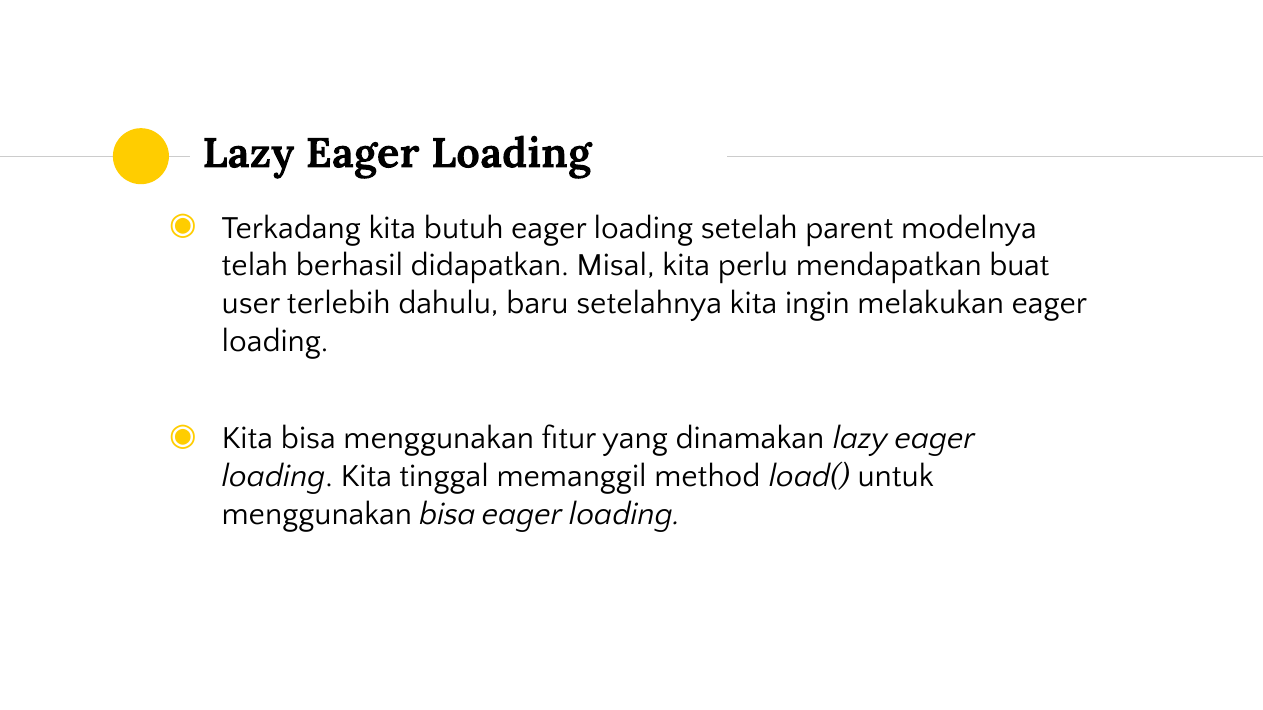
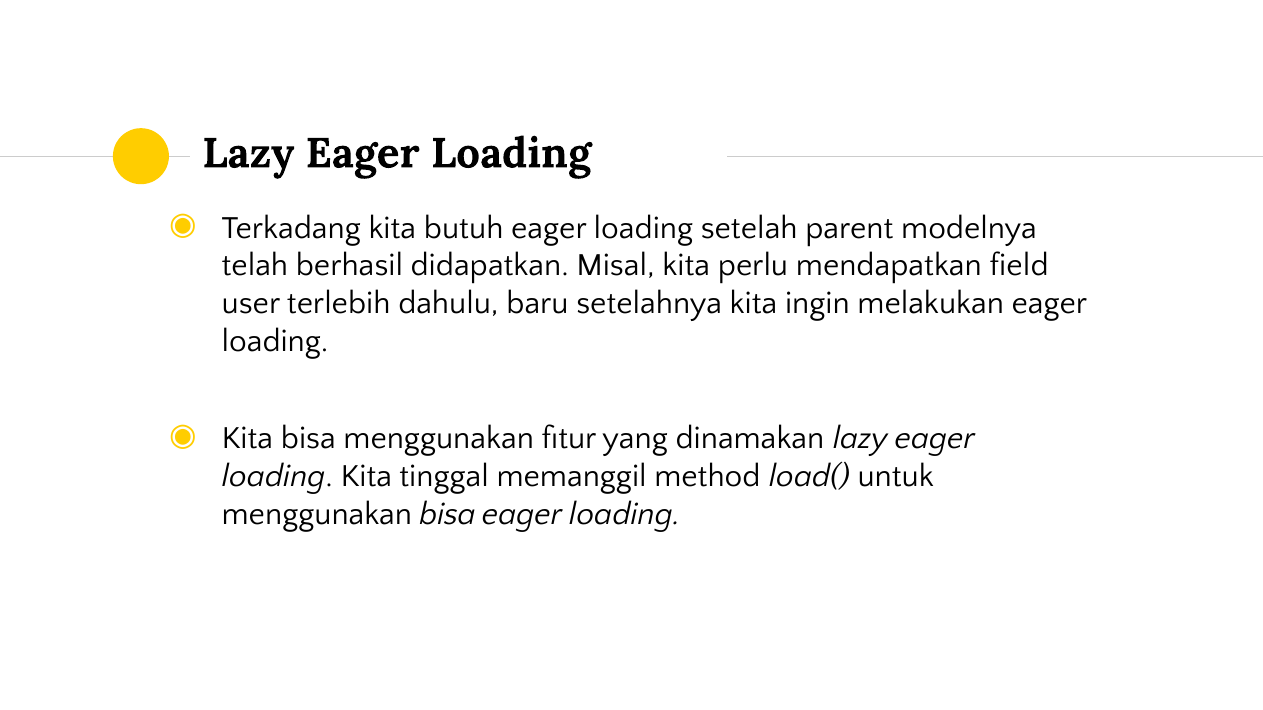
buat: buat -> field (1019, 266)
